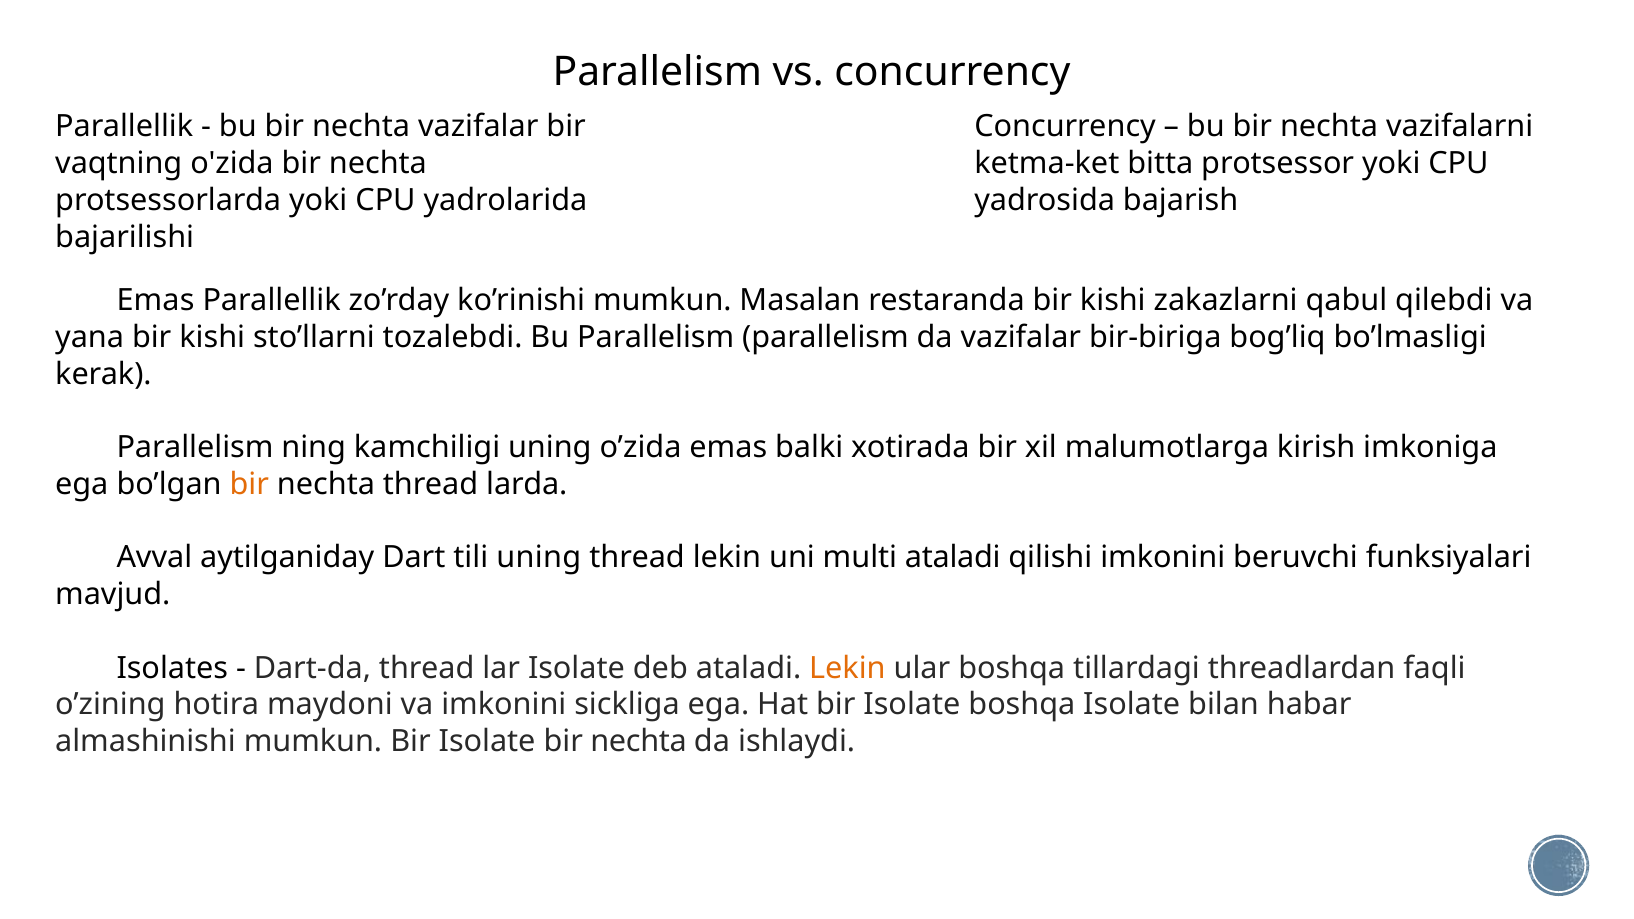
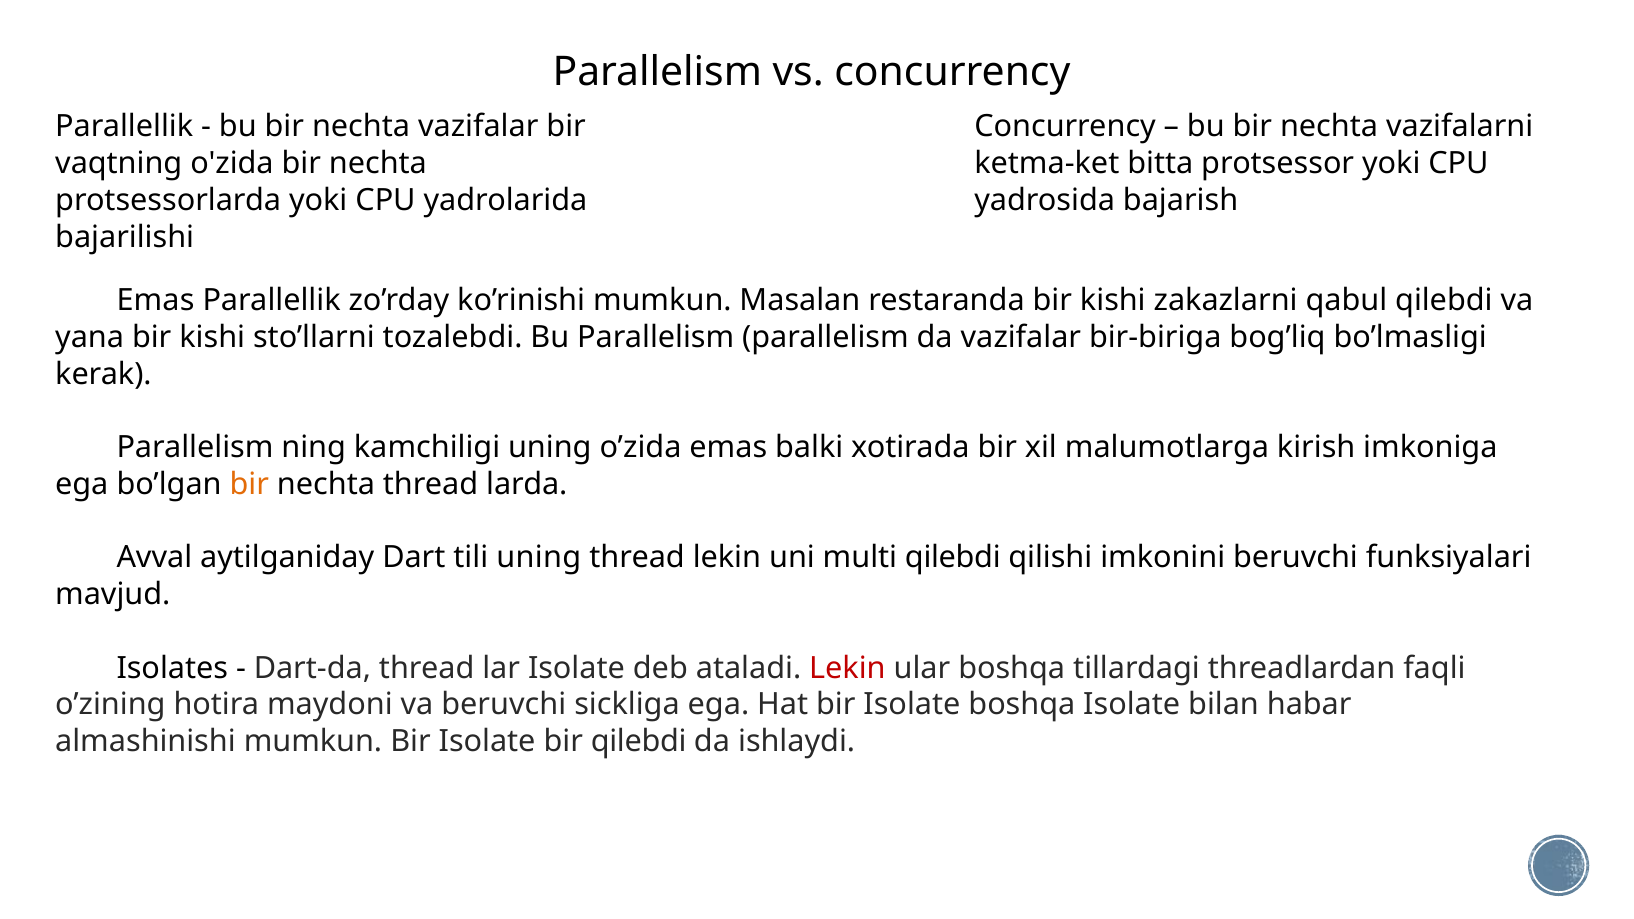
multi ataladi: ataladi -> qilebdi (953, 558)
Lekin colour: orange -> red (847, 668)
va imkonini: imkonini -> beruvchi (504, 705)
Isolate bir nechta: nechta -> qilebdi (639, 742)
